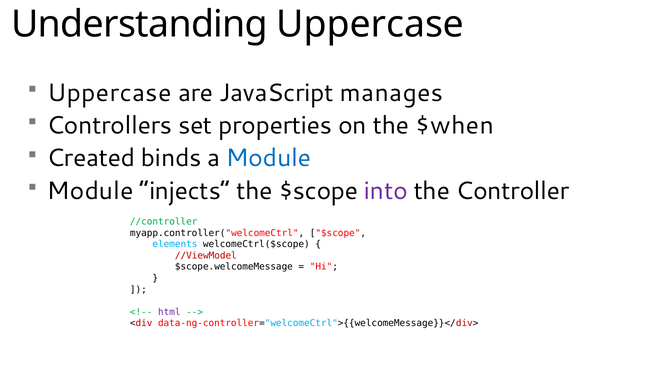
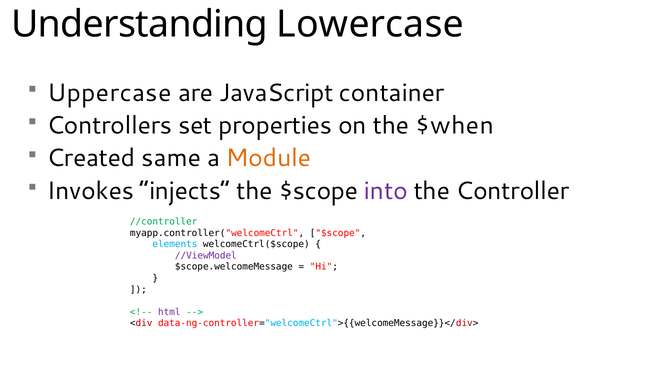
Understanding Uppercase: Uppercase -> Lowercase (370, 24)
manages: manages -> container (392, 93)
binds: binds -> same (171, 158)
Module colour: blue -> orange (268, 158)
Module: Module -> Invokes (90, 190)
//ViewModel colour: red -> purple (206, 255)
